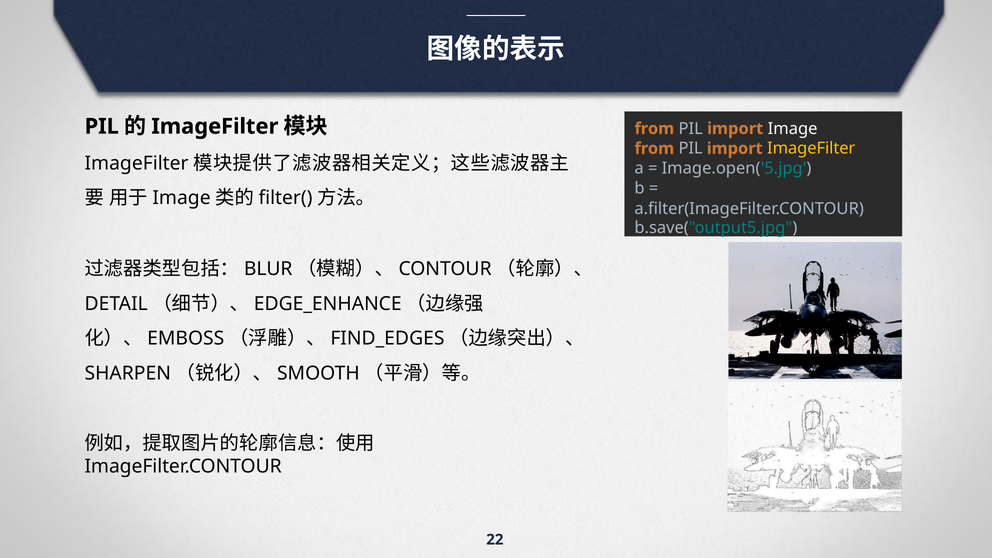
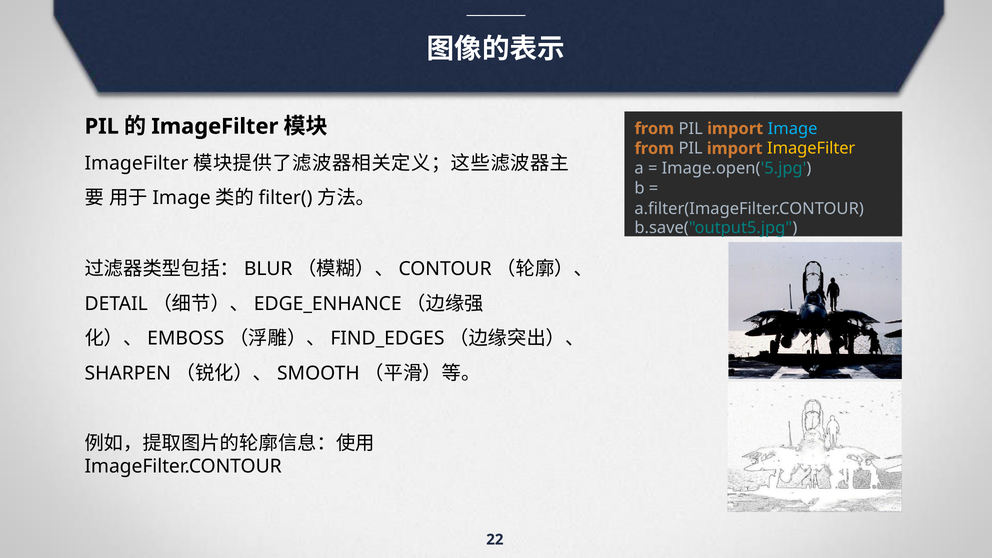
Image colour: white -> light blue (793, 129)
